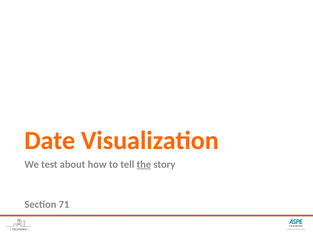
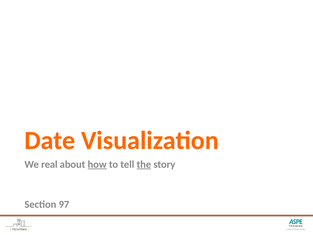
test: test -> real (49, 164)
how underline: none -> present (97, 164)
71: 71 -> 97 (64, 204)
